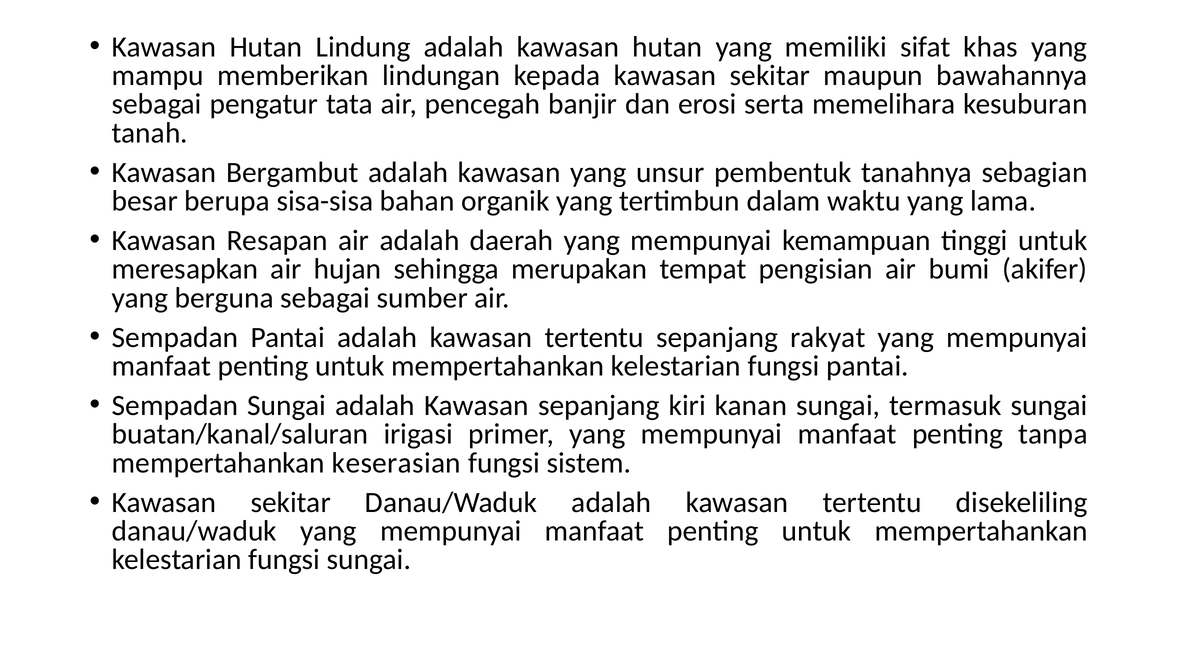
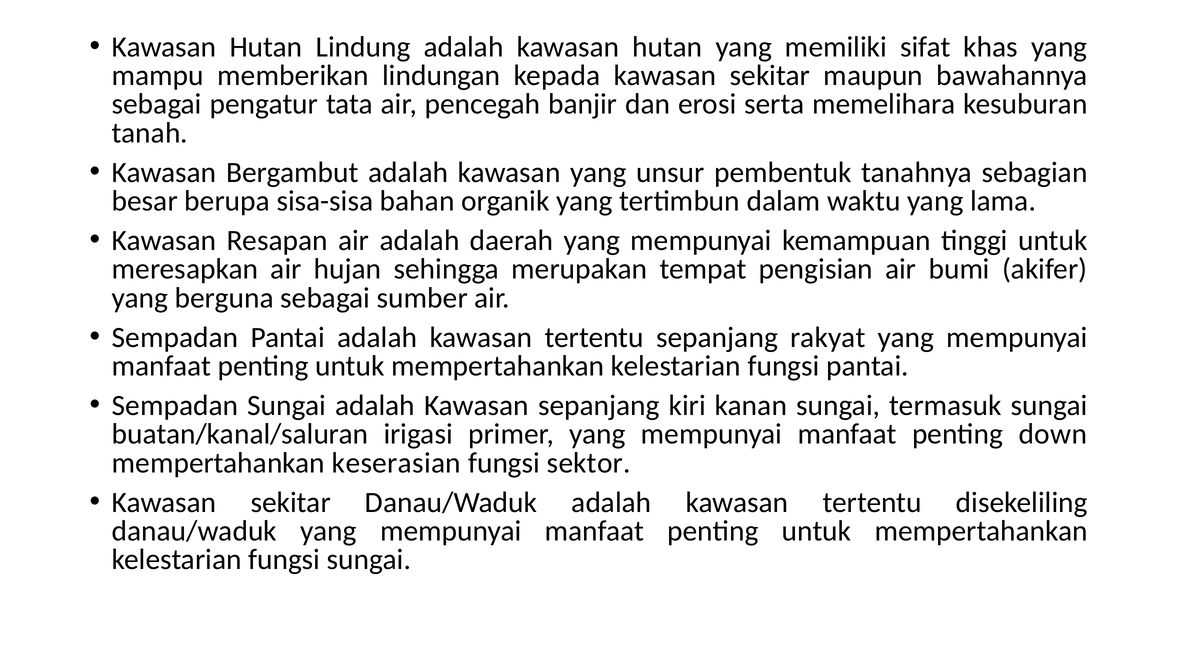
tanpa: tanpa -> down (1053, 435)
sistem: sistem -> sektor (589, 463)
